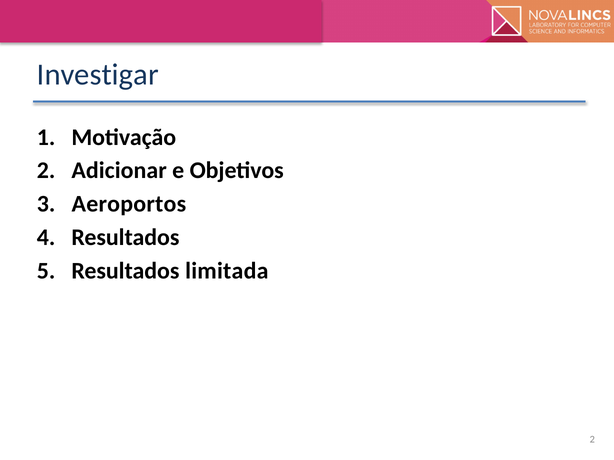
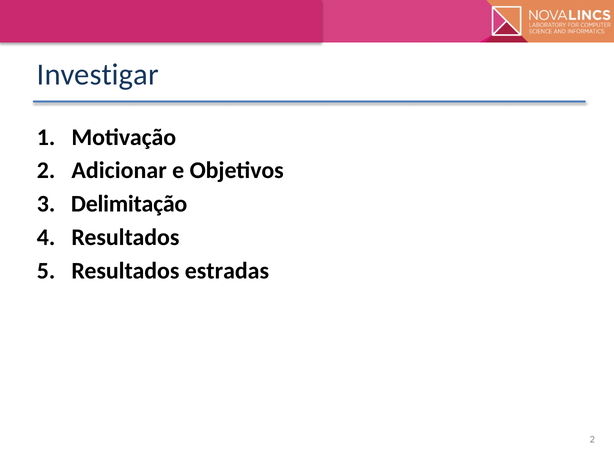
Aeroportos: Aeroportos -> Delimitação (129, 204)
limitada: limitada -> estradas (227, 271)
